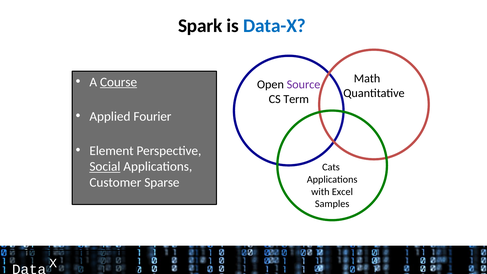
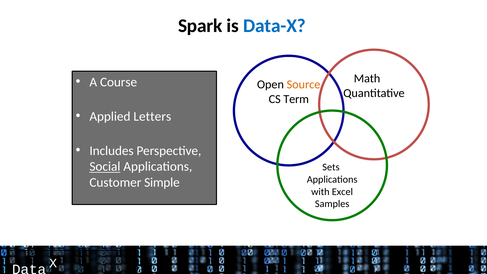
Course underline: present -> none (119, 82)
Source colour: purple -> orange (304, 85)
Fourier: Fourier -> Letters (152, 116)
Element: Element -> Includes (112, 151)
Cats: Cats -> Sets (331, 167)
Sparse: Sparse -> Simple (162, 182)
